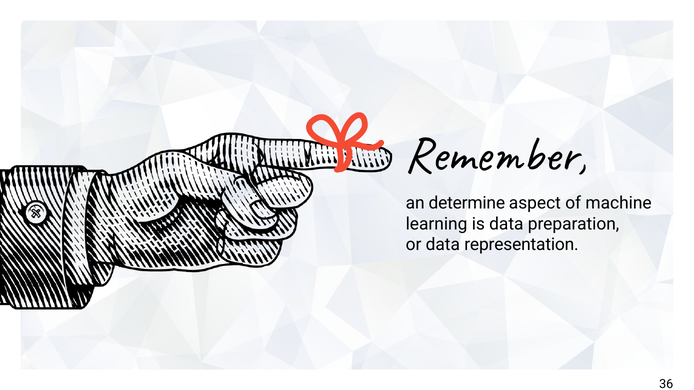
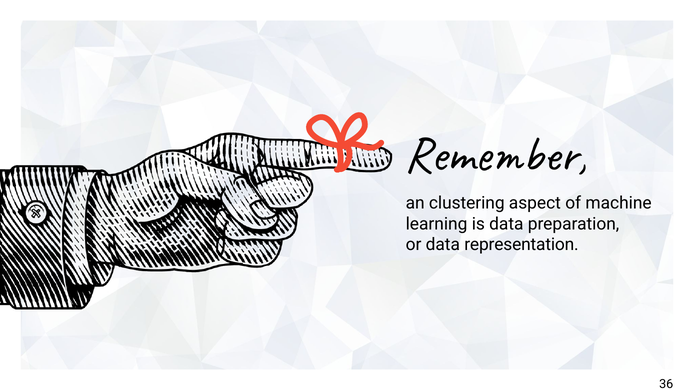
determine: determine -> clustering (467, 203)
